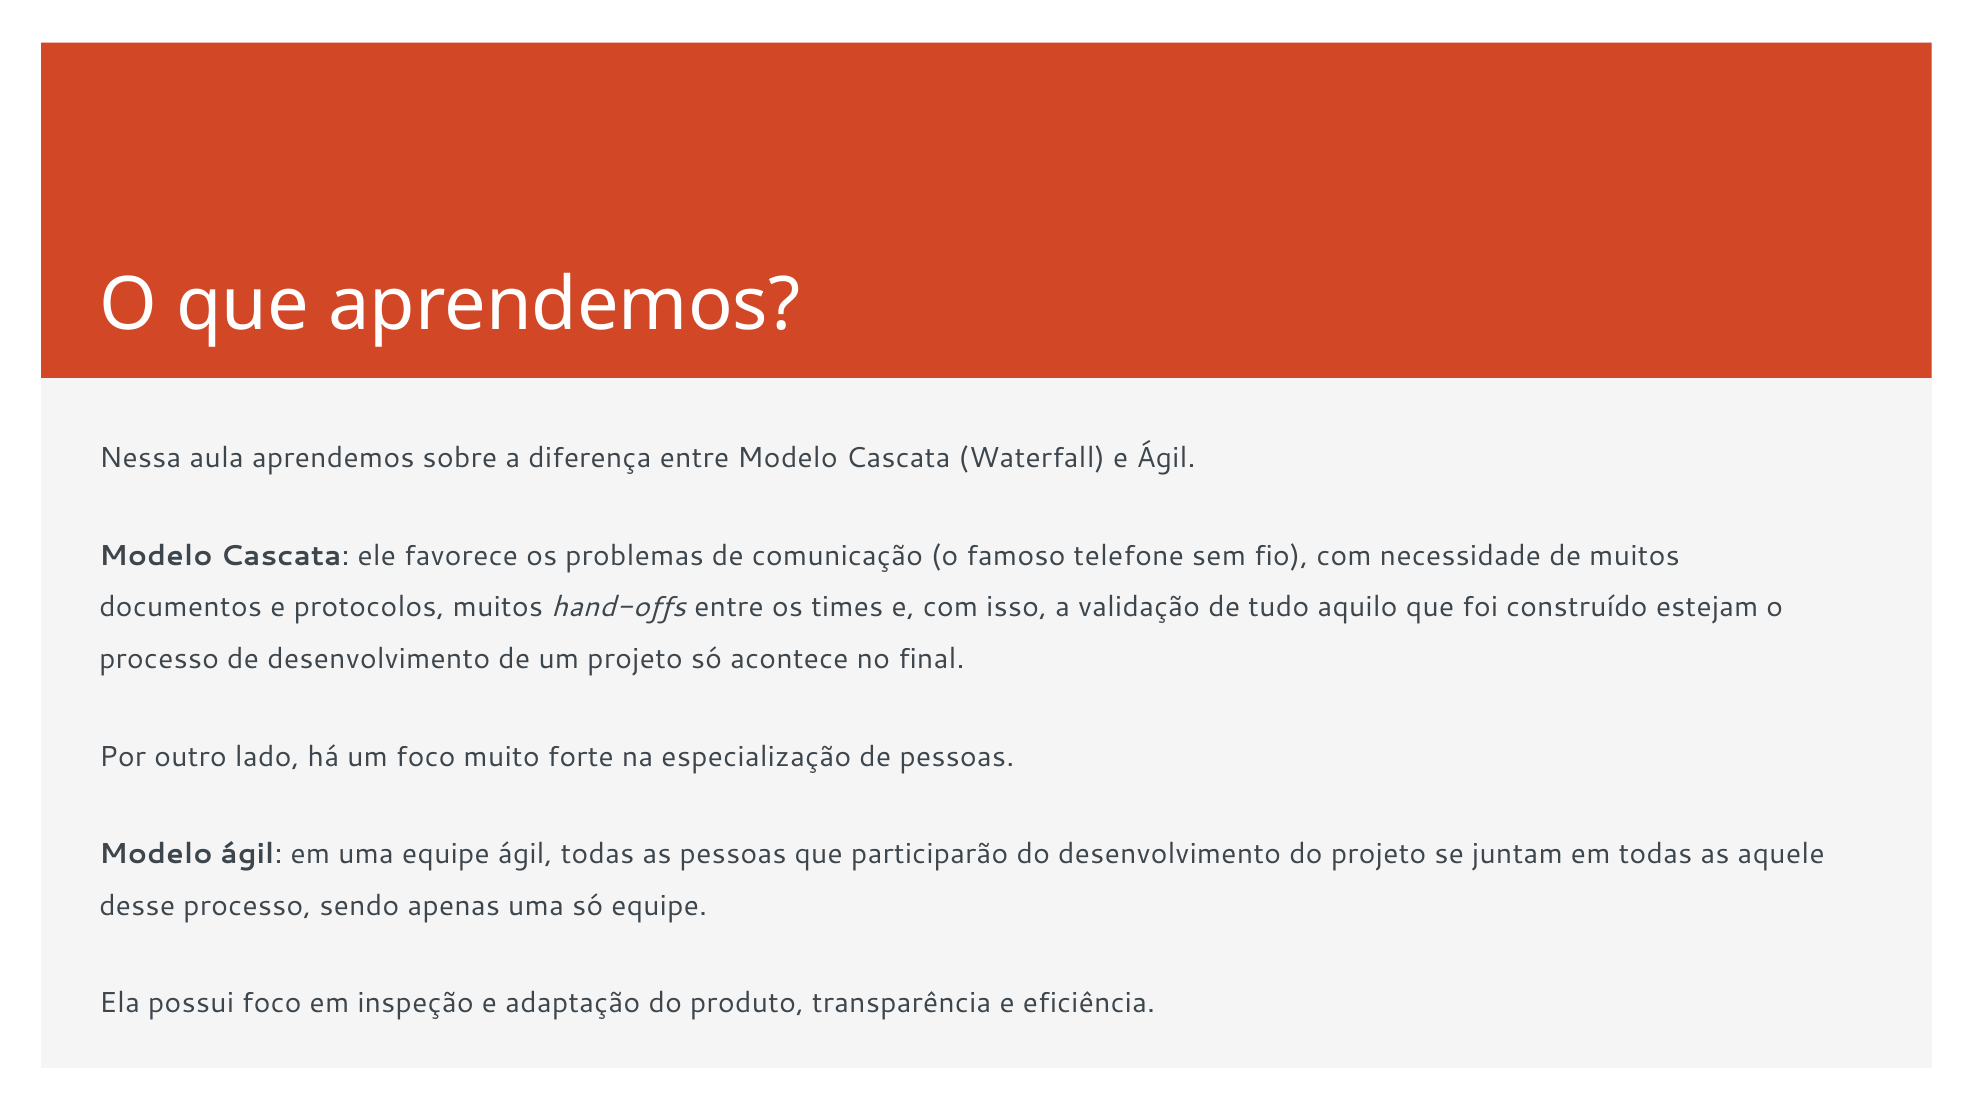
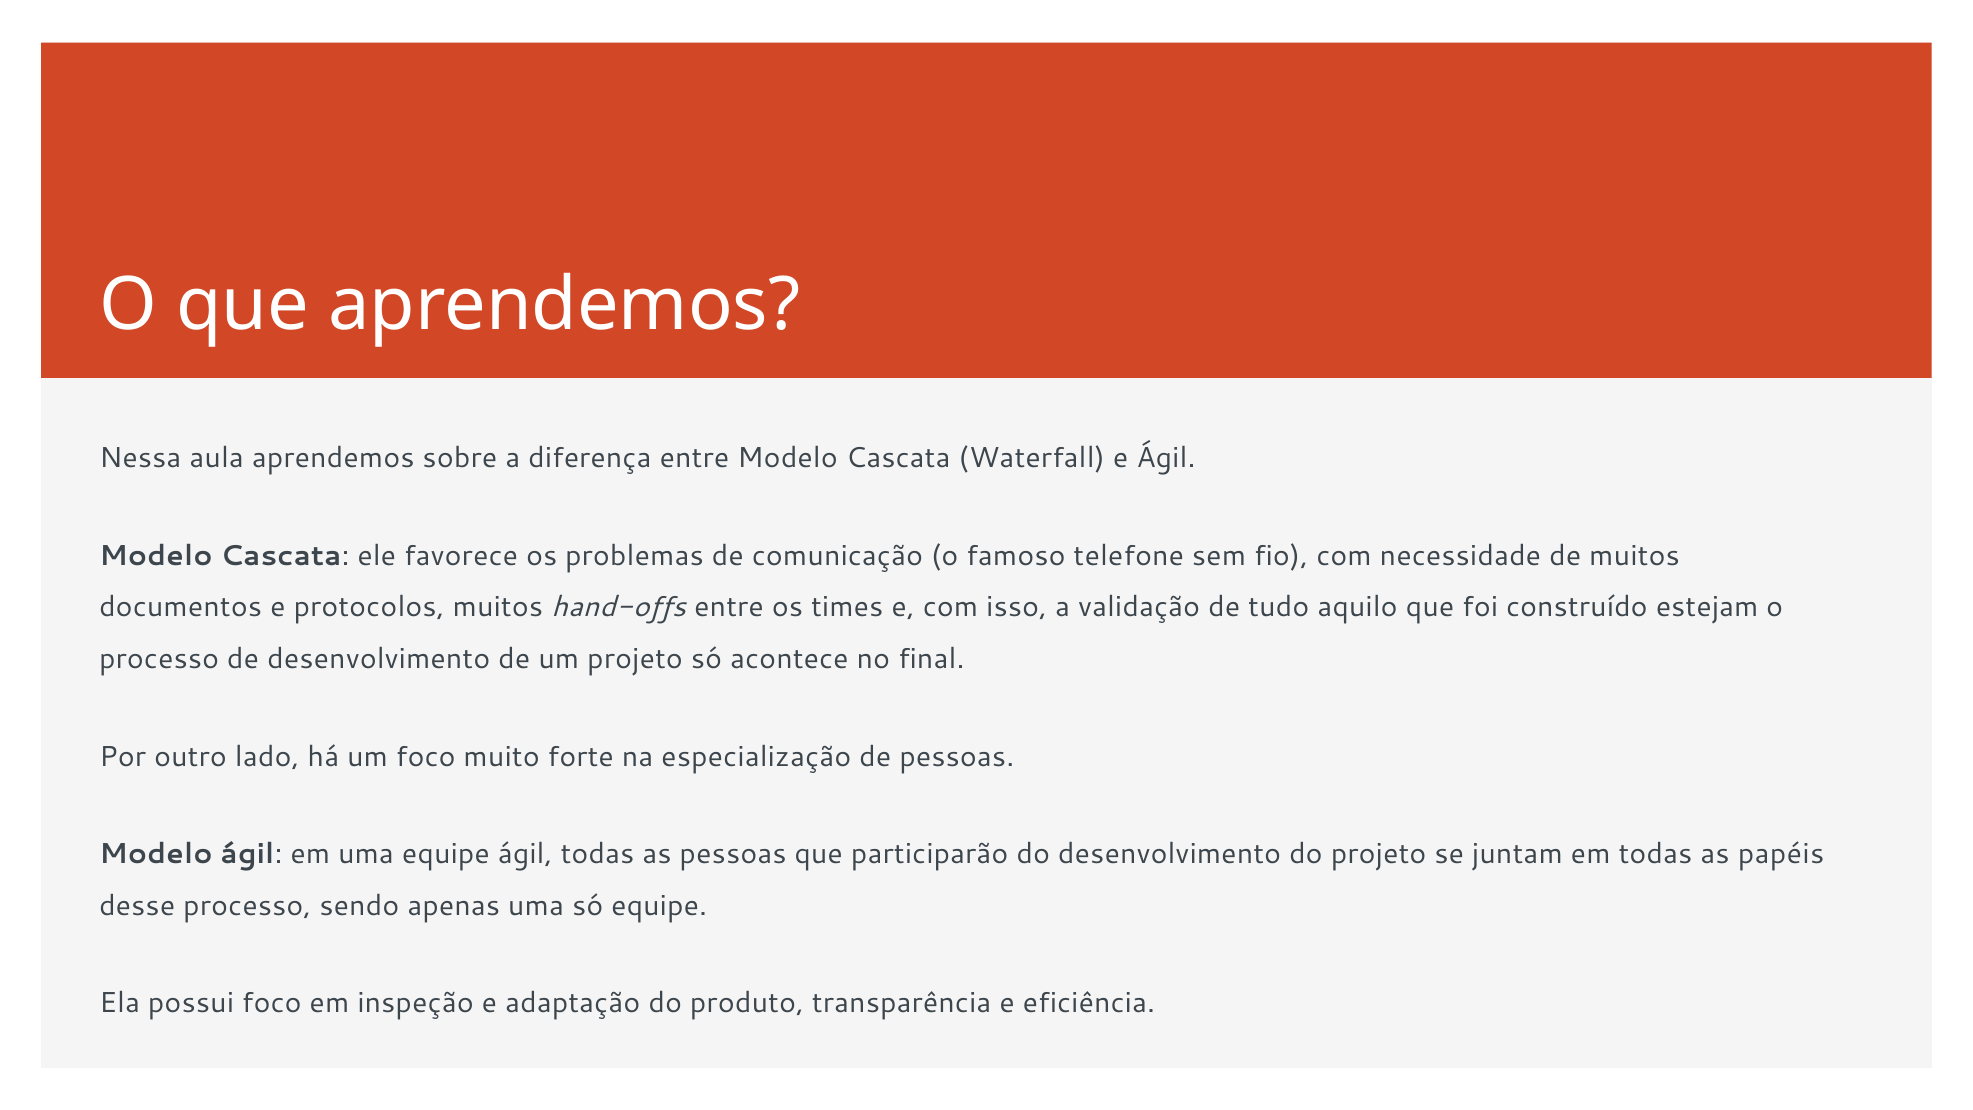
aquele: aquele -> papéis (1781, 854)
